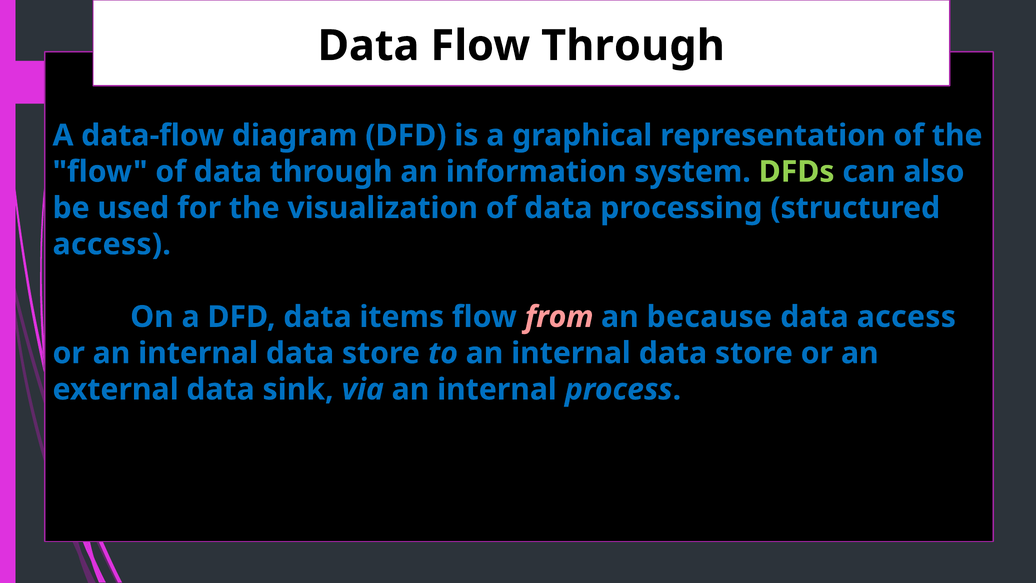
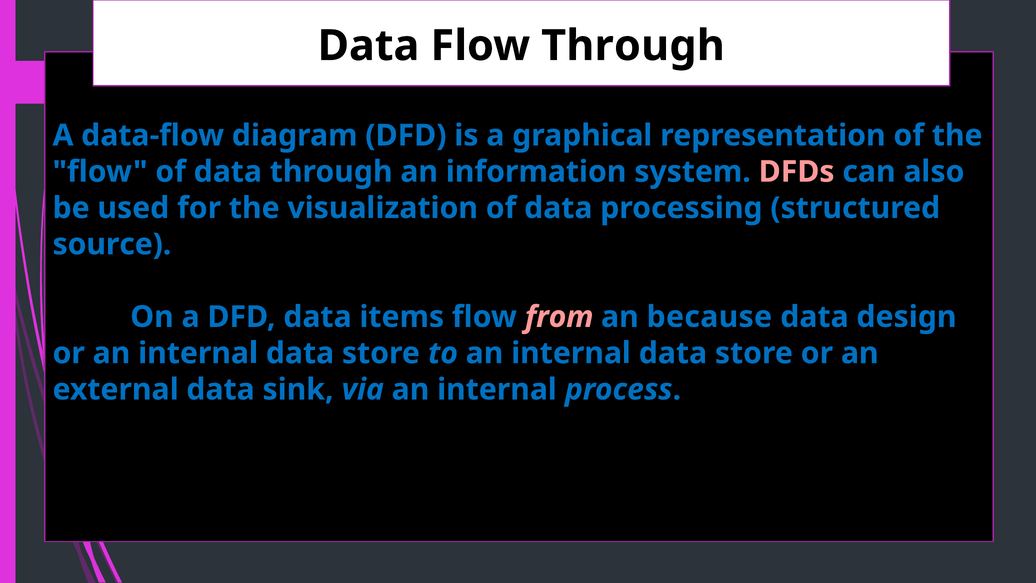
DFDs colour: light green -> pink (797, 172)
access: access -> source (112, 244)
data access: access -> design (906, 317)
